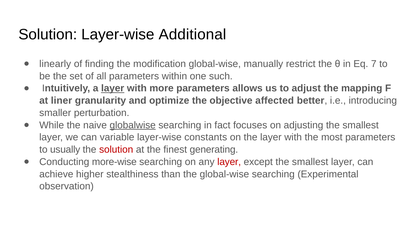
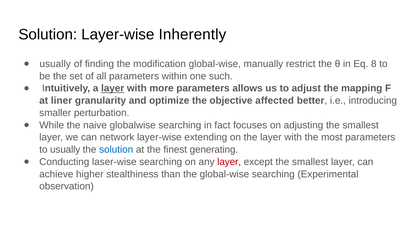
Additional: Additional -> Inherently (192, 35)
linearly: linearly -> usually (55, 64)
7: 7 -> 8 (374, 64)
globalwise underline: present -> none (133, 125)
variable: variable -> network (117, 137)
constants: constants -> extending (206, 137)
solution colour: red -> blue (116, 150)
more-wise: more-wise -> laser-wise (114, 162)
